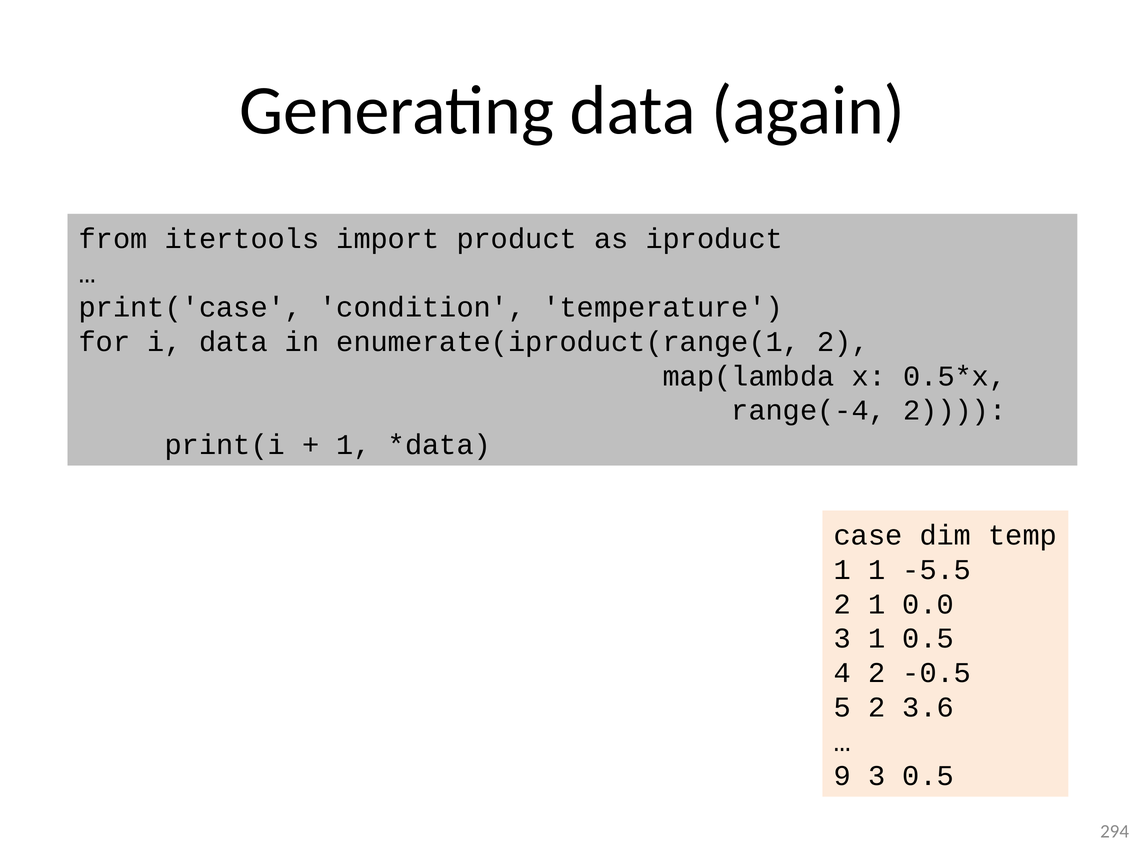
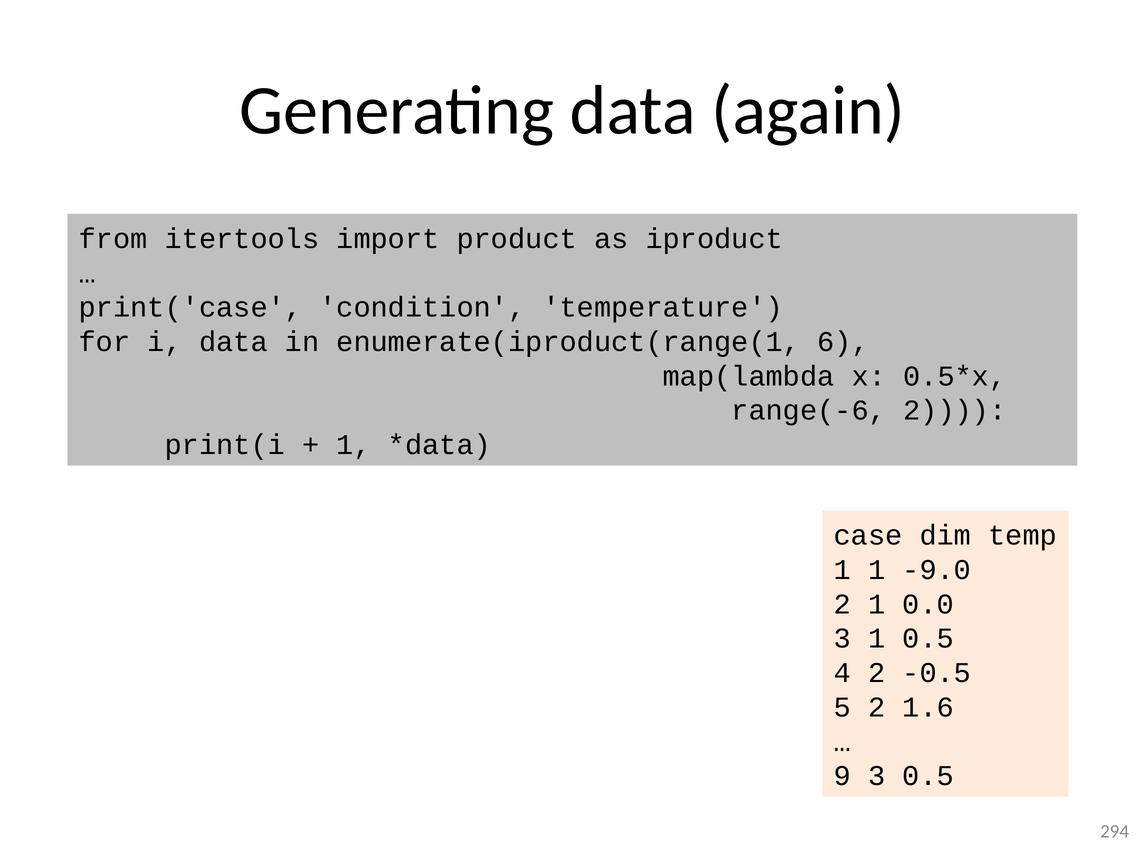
enumerate(iproduct(range(1 2: 2 -> 6 (843, 342)
range(-4: range(-4 -> range(-6 (809, 410)
-5.5: -5.5 -> -9.0 (937, 570)
3.6: 3.6 -> 1.6 (928, 707)
